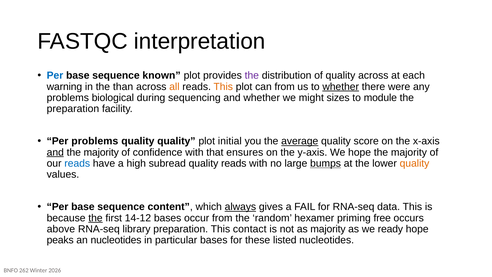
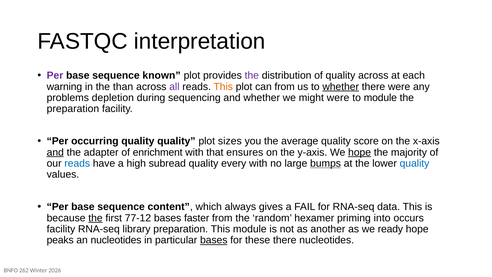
Per colour: blue -> purple (55, 76)
all colour: orange -> purple (174, 87)
biological: biological -> depletion (113, 98)
might sizes: sizes -> were (338, 98)
Per problems: problems -> occurring (95, 141)
initial: initial -> sizes (230, 141)
average underline: present -> none (300, 141)
majority: majority -> adapter (101, 152)
confidence: confidence -> enrichment (158, 152)
hope underline: none -> present (360, 152)
quality reads: reads -> every (234, 163)
quality colour: orange -> blue (415, 163)
always underline: present -> none (240, 207)
14-12: 14-12 -> 77-12 (138, 218)
occur: occur -> faster (197, 218)
free: free -> into (382, 218)
above: above -> facility (61, 229)
This contact: contact -> module (250, 229)
as majority: majority -> another (328, 229)
bases underline: none -> present (214, 240)
these listed: listed -> there (285, 240)
